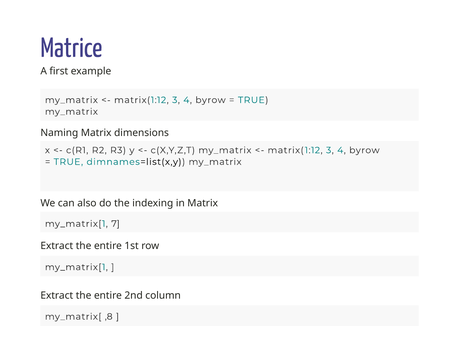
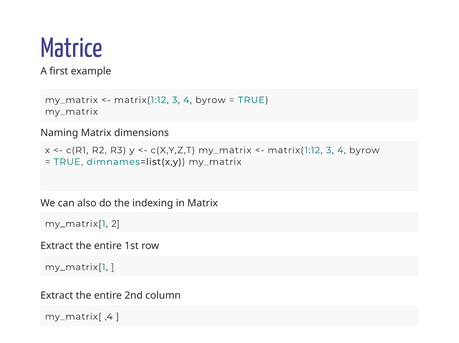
7: 7 -> 2 (116, 224)
,8: ,8 -> ,4 (109, 317)
